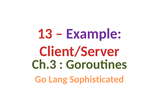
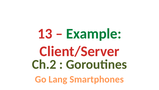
Example colour: purple -> green (94, 34)
Ch.3: Ch.3 -> Ch.2 (44, 64)
Sophisticated: Sophisticated -> Smartphones (97, 79)
